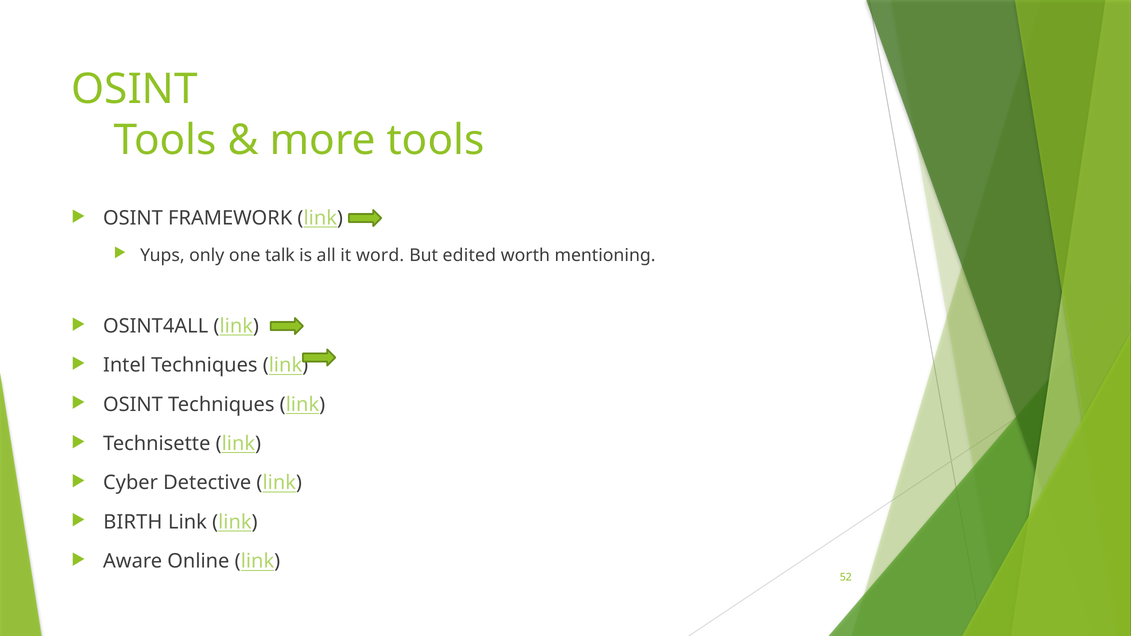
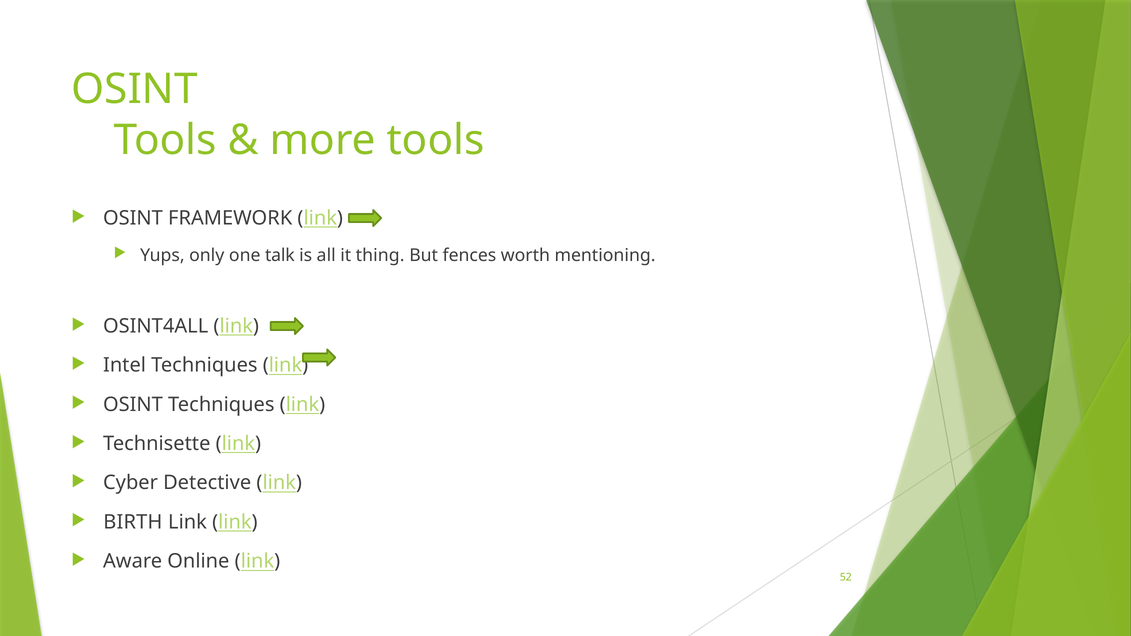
word: word -> thing (380, 256)
edited: edited -> fences (469, 256)
